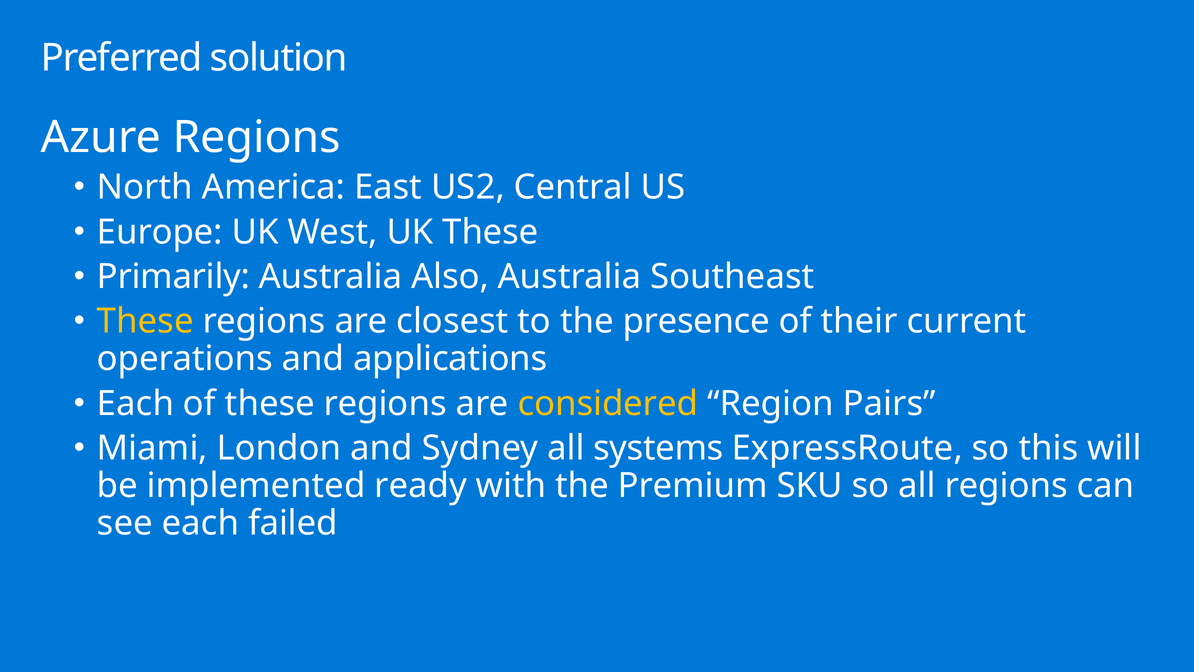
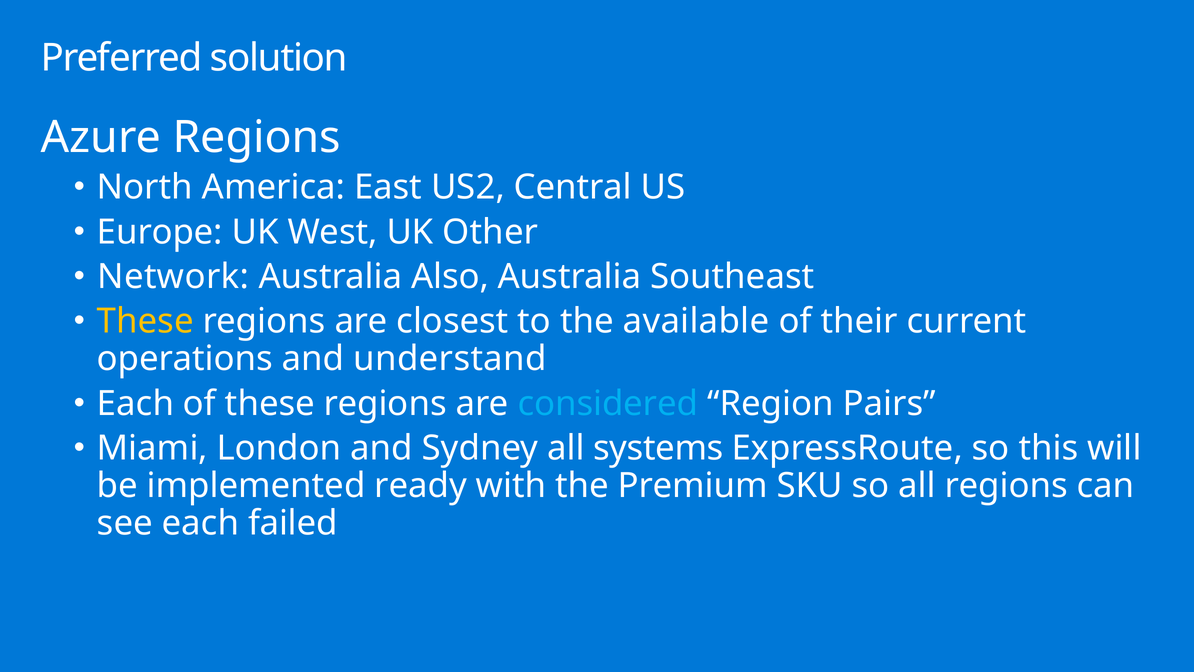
UK These: These -> Other (490, 232)
Primarily: Primarily -> Network (173, 277)
presence: presence -> available (696, 321)
applications: applications -> understand (450, 359)
considered colour: yellow -> light blue (608, 403)
